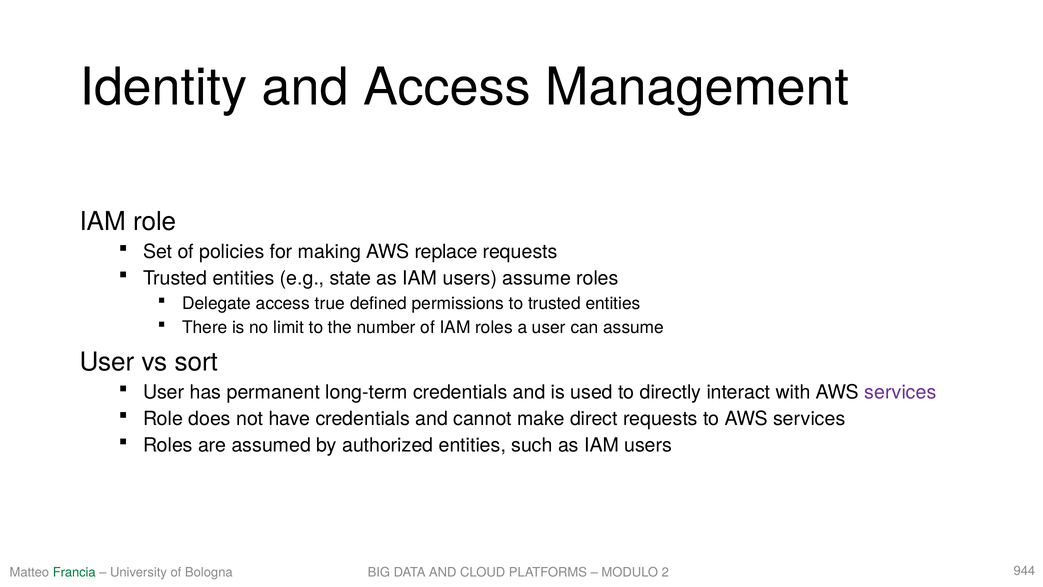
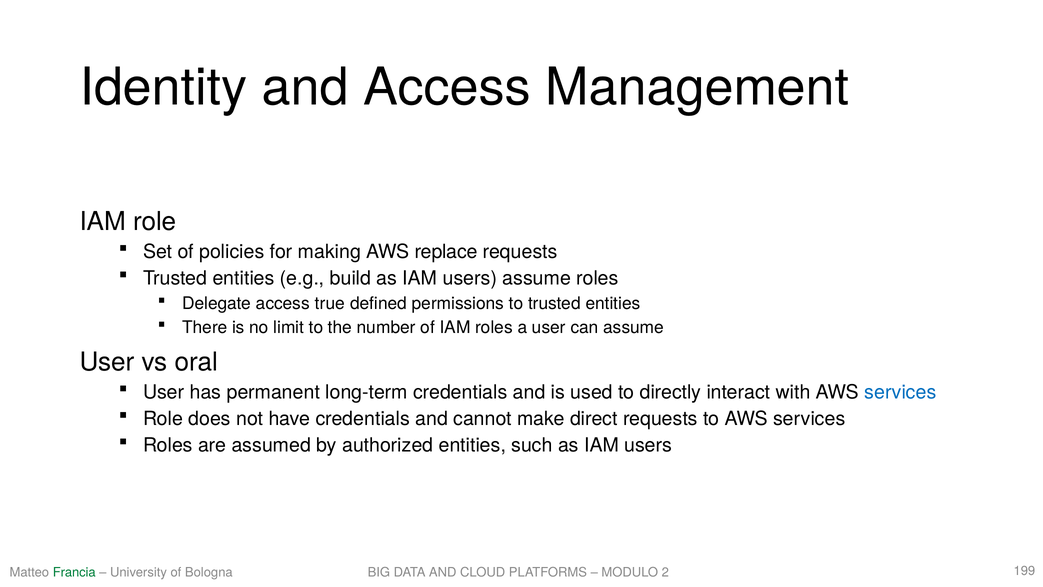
state: state -> build (350, 278)
sort: sort -> oral (196, 362)
services colour: purple -> blue (900, 392)
944: 944 -> 199 (1024, 570)
